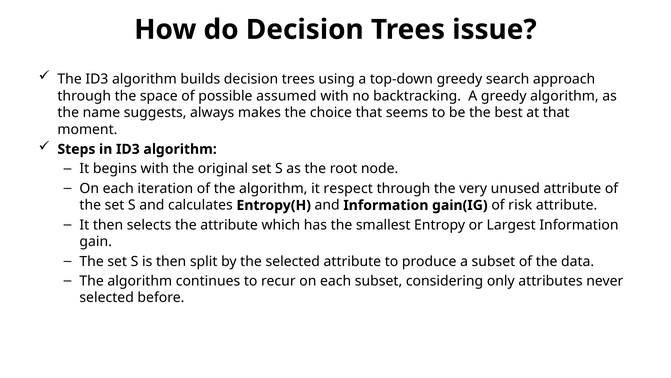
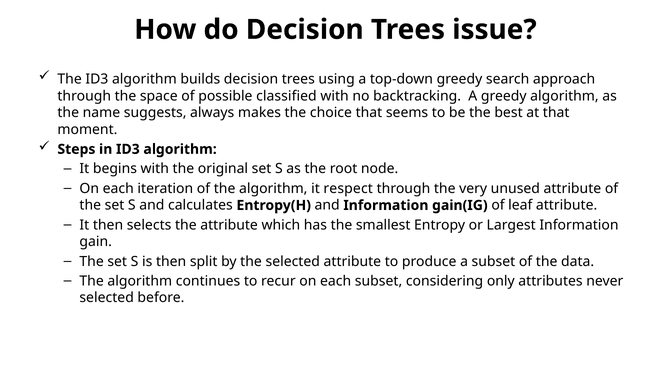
assumed: assumed -> classified (286, 96)
risk: risk -> leaf (520, 205)
